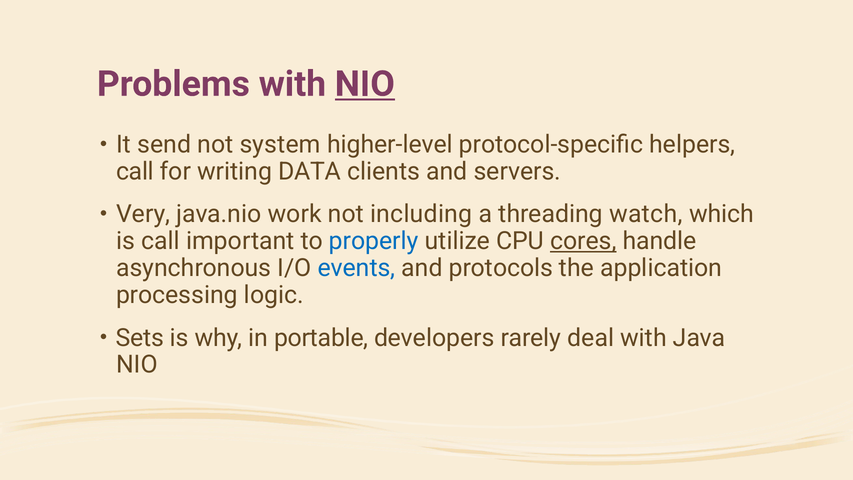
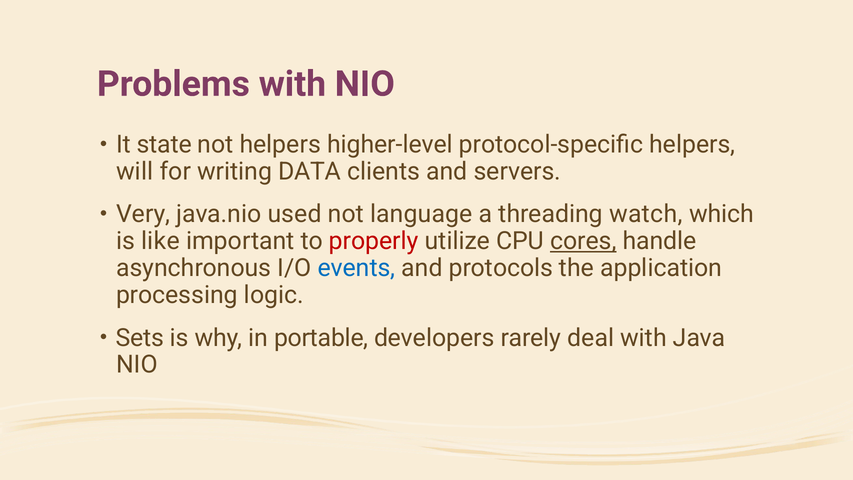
NIO underline: present -> none (365, 84)
send: send -> state (164, 144)
not system: system -> helpers (280, 144)
call: call -> will (135, 171)
work: work -> used (295, 214)
including: including -> language (421, 214)
is call: call -> like (160, 241)
properly colour: blue -> red (374, 241)
